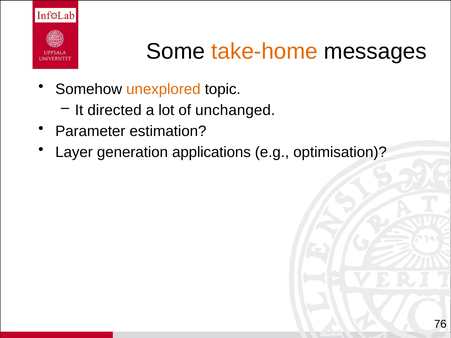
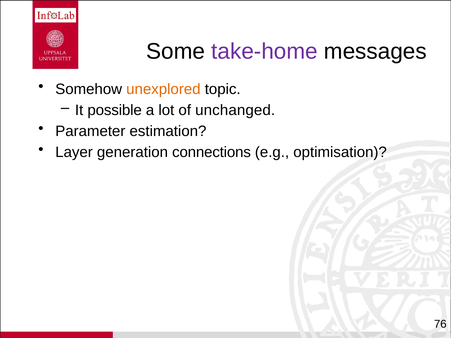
take-home colour: orange -> purple (265, 51)
directed: directed -> possible (115, 110)
applications: applications -> connections (212, 152)
